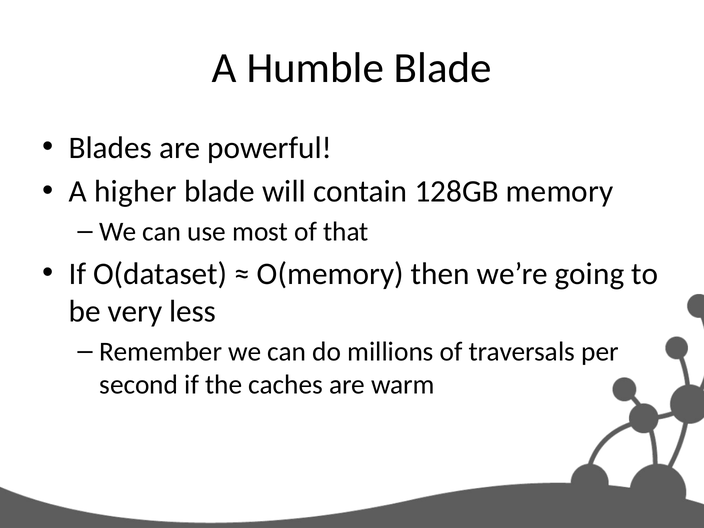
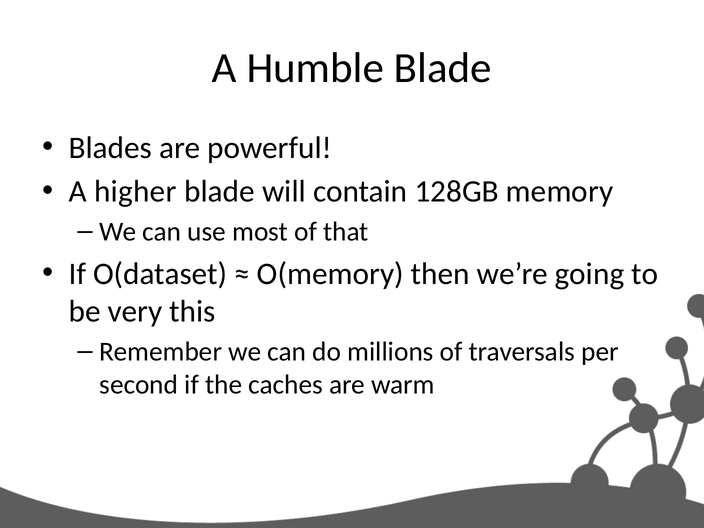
less: less -> this (193, 311)
